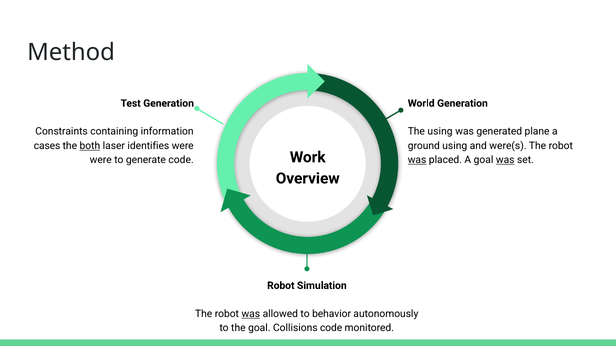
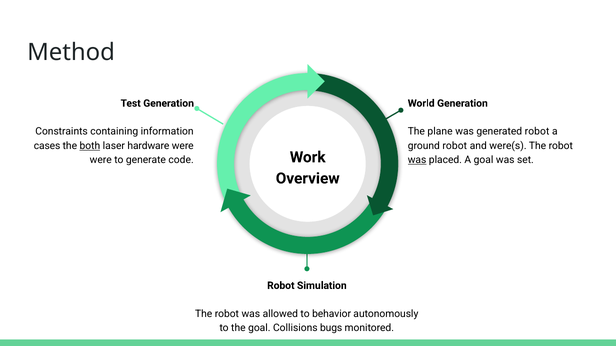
The using: using -> plane (440, 132)
generated plane: plane -> robot (537, 132)
identifies: identifies -> hardware (148, 146)
ground using: using -> robot (455, 146)
was underline: present -> none (505, 160)
was underline: present -> none (251, 314)
Collisions code: code -> bugs (331, 328)
